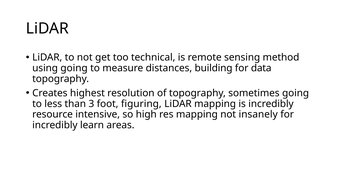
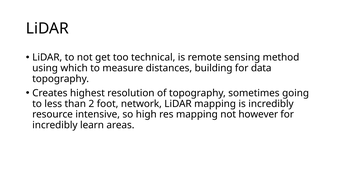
using going: going -> which (74, 68)
3: 3 -> 2 (91, 104)
figuring: figuring -> network (141, 104)
insanely: insanely -> however (258, 115)
